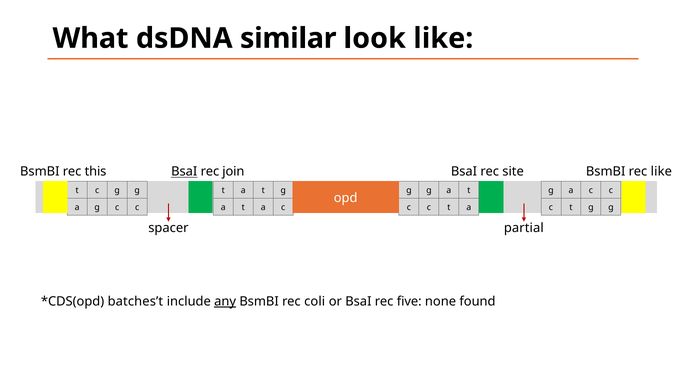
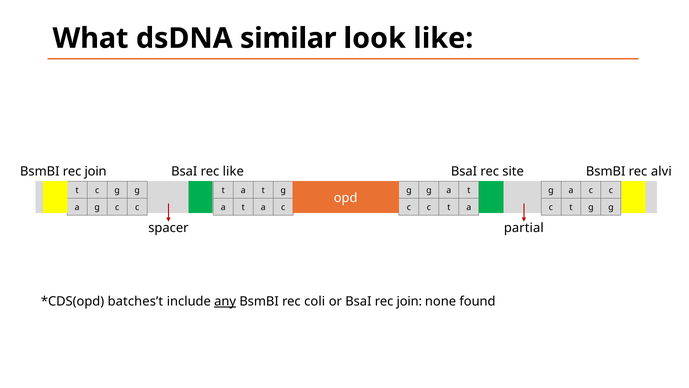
BsmBI rec this: this -> join (96, 171)
BsaI underline: present -> none (184, 171)
rec join: join -> like (233, 171)
rec like: like -> alvi (661, 171)
BsaI rec five: five -> join (409, 301)
